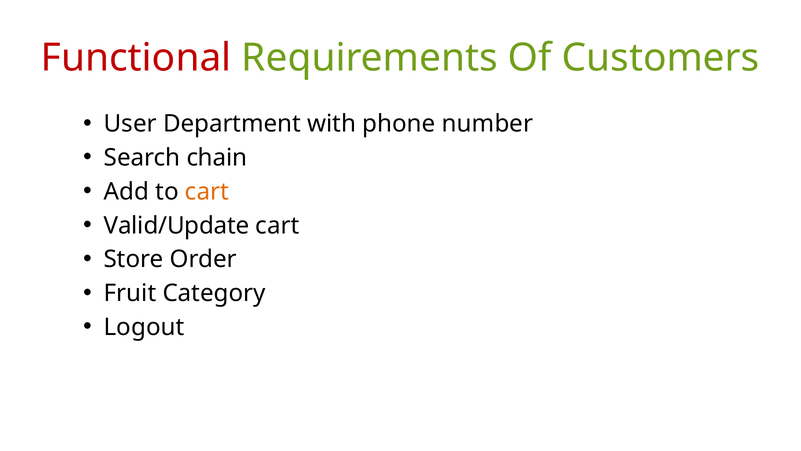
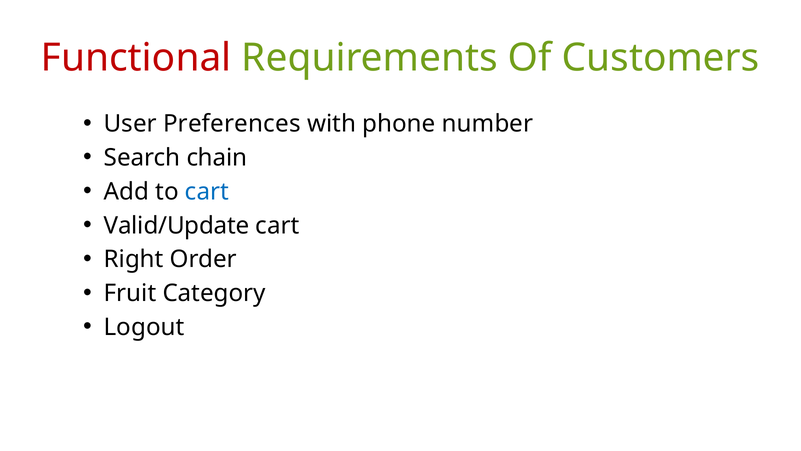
Department: Department -> Preferences (232, 124)
cart colour: orange -> blue (207, 191)
Store: Store -> Right (134, 259)
